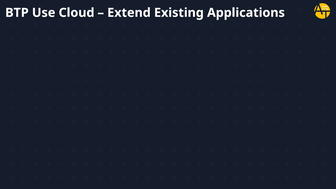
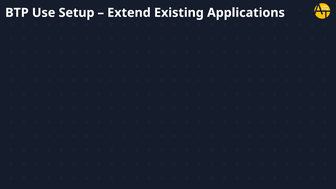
Cloud: Cloud -> Setup (77, 13)
